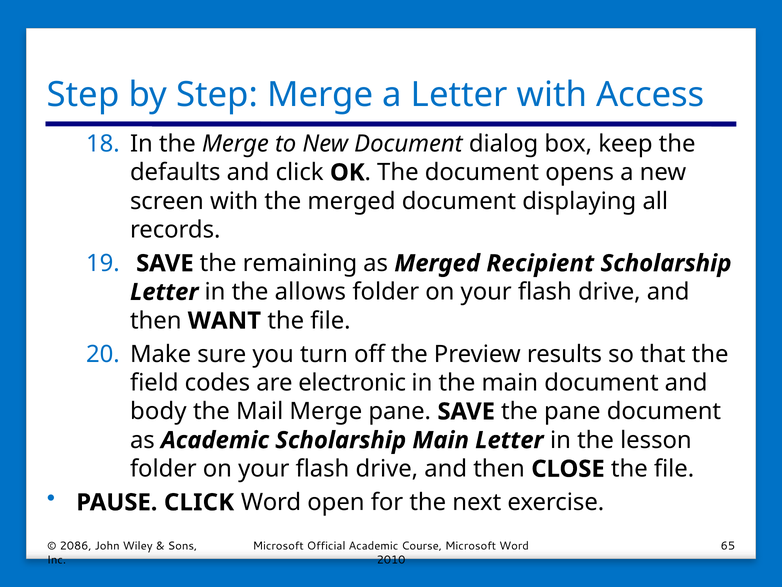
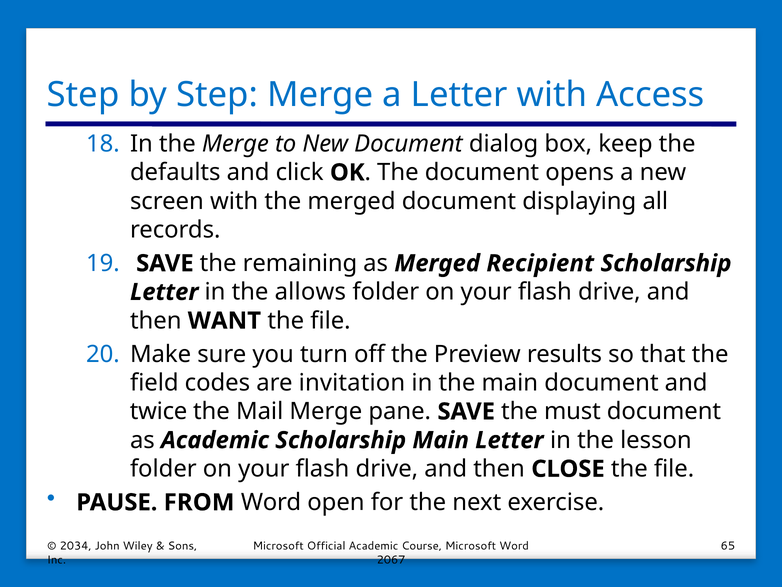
electronic: electronic -> invitation (352, 383)
body: body -> twice (159, 411)
the pane: pane -> must (572, 411)
PAUSE CLICK: CLICK -> FROM (199, 502)
2086: 2086 -> 2034 (76, 546)
2010: 2010 -> 2067 (391, 559)
